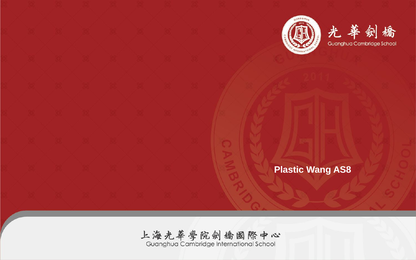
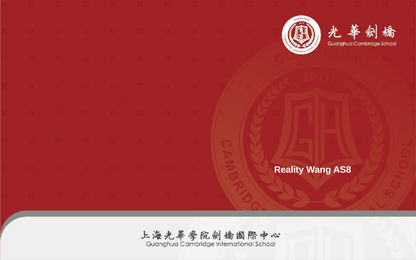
Plastic: Plastic -> Reality (289, 170)
